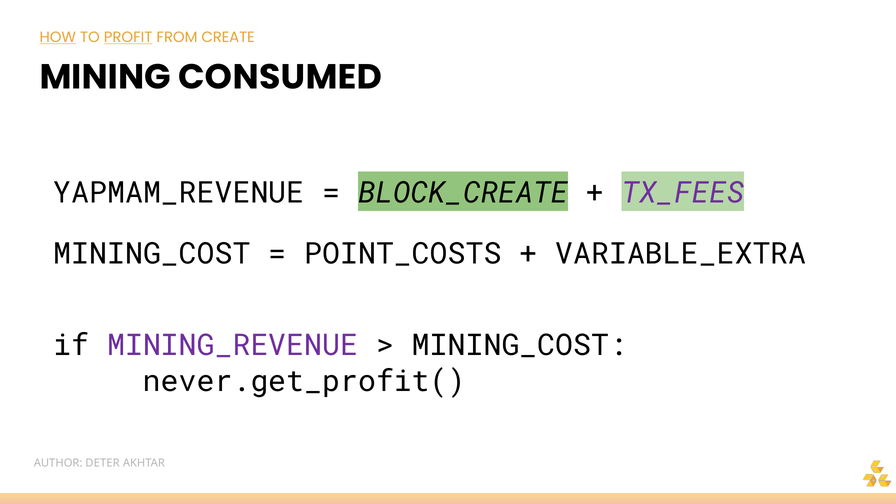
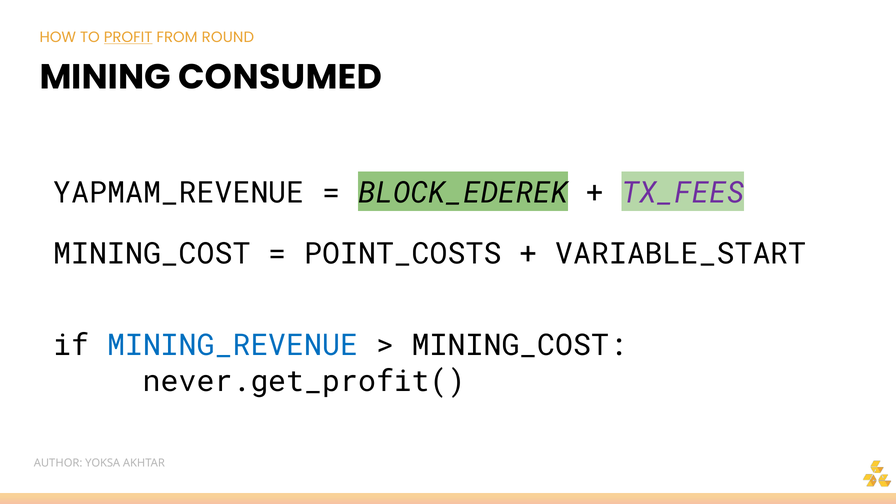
HOW underline: present -> none (58, 37)
CREATE: CREATE -> ROUND (228, 37)
BLOCK_CREATE: BLOCK_CREATE -> BLOCK_EDEREK (463, 193)
VARIABLE_EXTRA: VARIABLE_EXTRA -> VARIABLE_START (681, 254)
MINING_REVENUE colour: purple -> blue (233, 346)
DETER: DETER -> YOKSA (103, 463)
